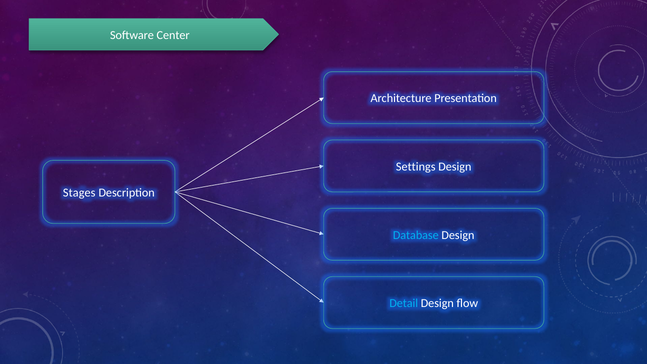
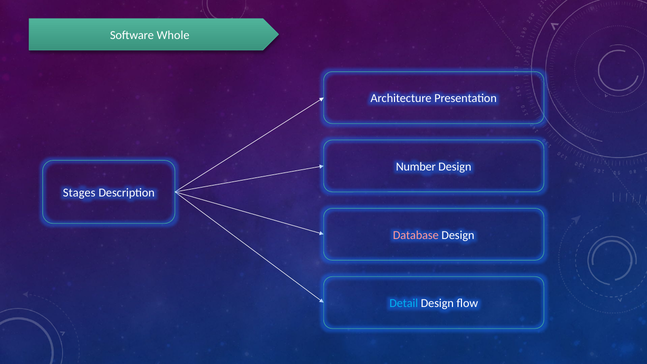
Center: Center -> Whole (173, 35)
Settings: Settings -> Number (416, 167)
Database colour: light blue -> pink (416, 235)
